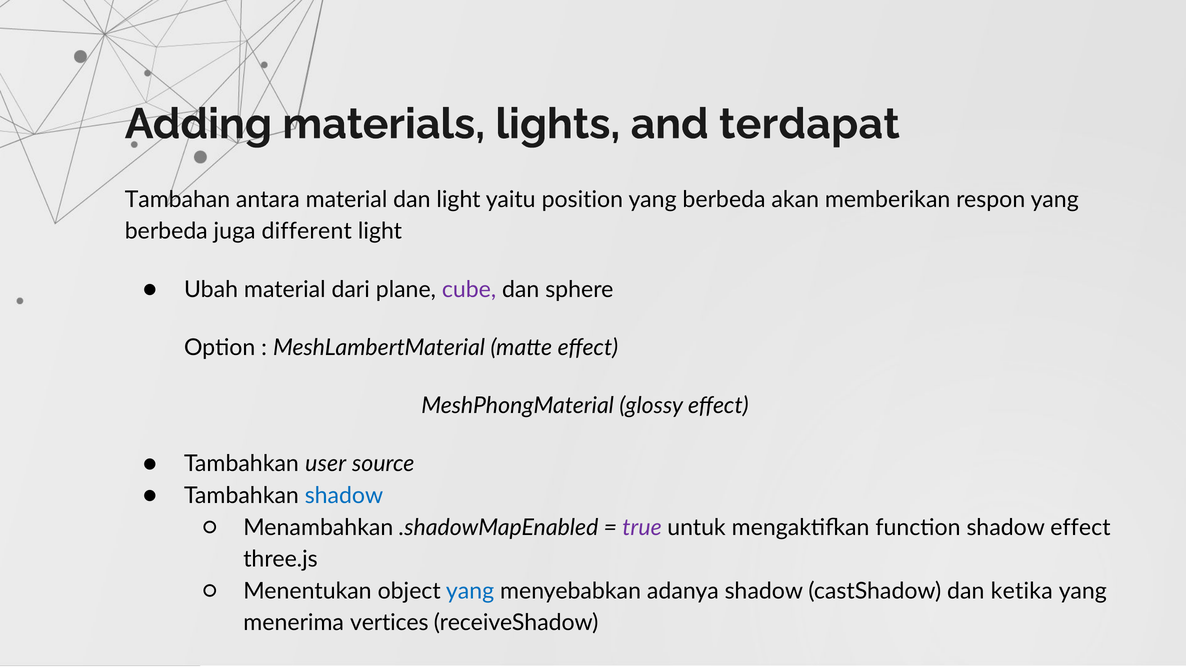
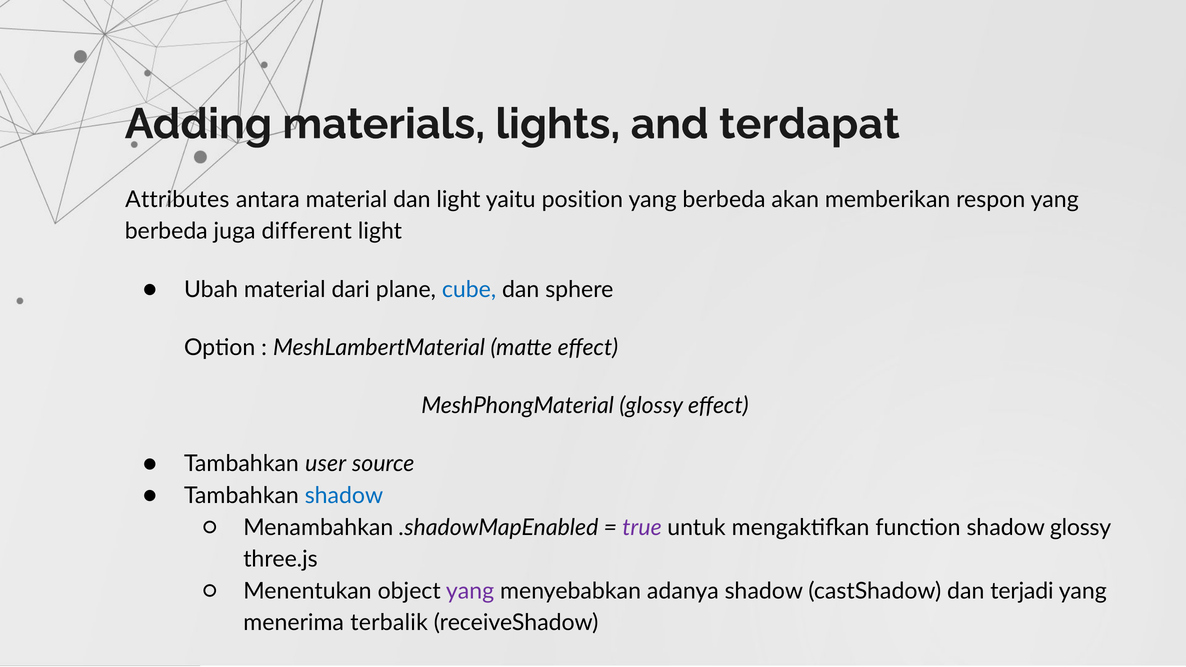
Tambahan: Tambahan -> Attributes (177, 200)
cube colour: purple -> blue (469, 290)
shadow effect: effect -> glossy (1081, 528)
yang colour: blue -> purple (470, 591)
ketika: ketika -> terjadi (1022, 591)
vertices: vertices -> terbalik (389, 623)
